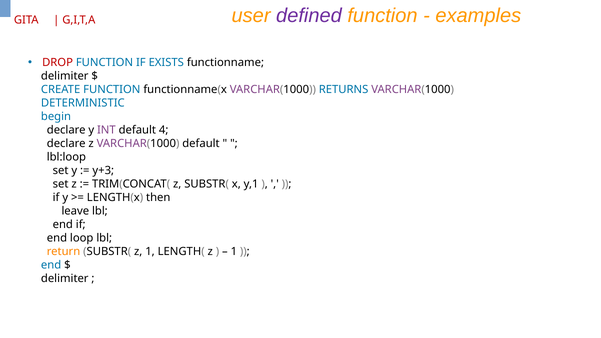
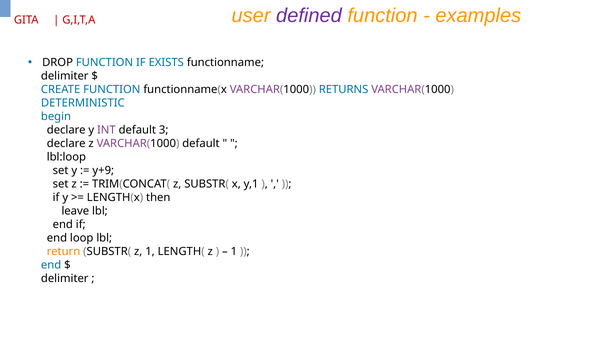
DROP colour: red -> black (58, 62)
4: 4 -> 3 (164, 130)
y+3: y+3 -> y+9 (103, 171)
